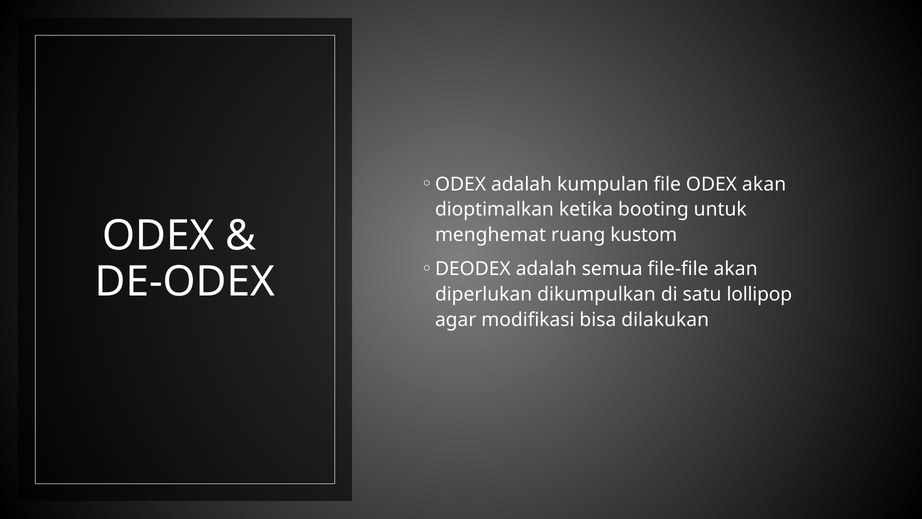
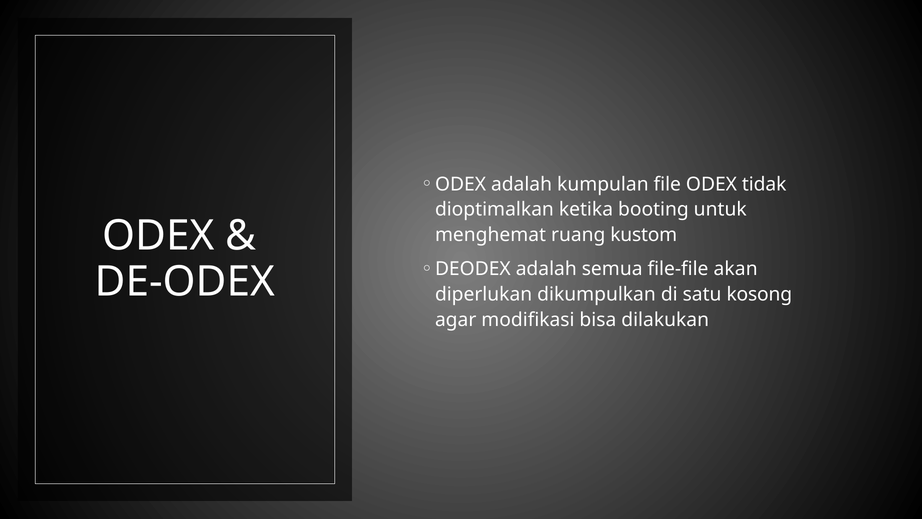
ODEX akan: akan -> tidak (764, 184)
lollipop: lollipop -> kosong (759, 294)
